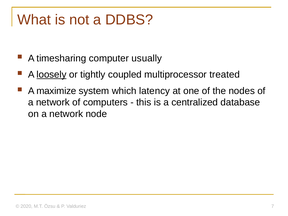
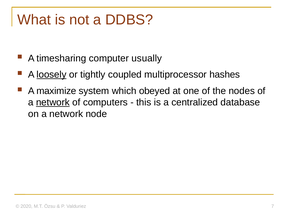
treated: treated -> hashes (225, 75)
latency: latency -> obeyed (155, 91)
network underline: none -> present (53, 102)
